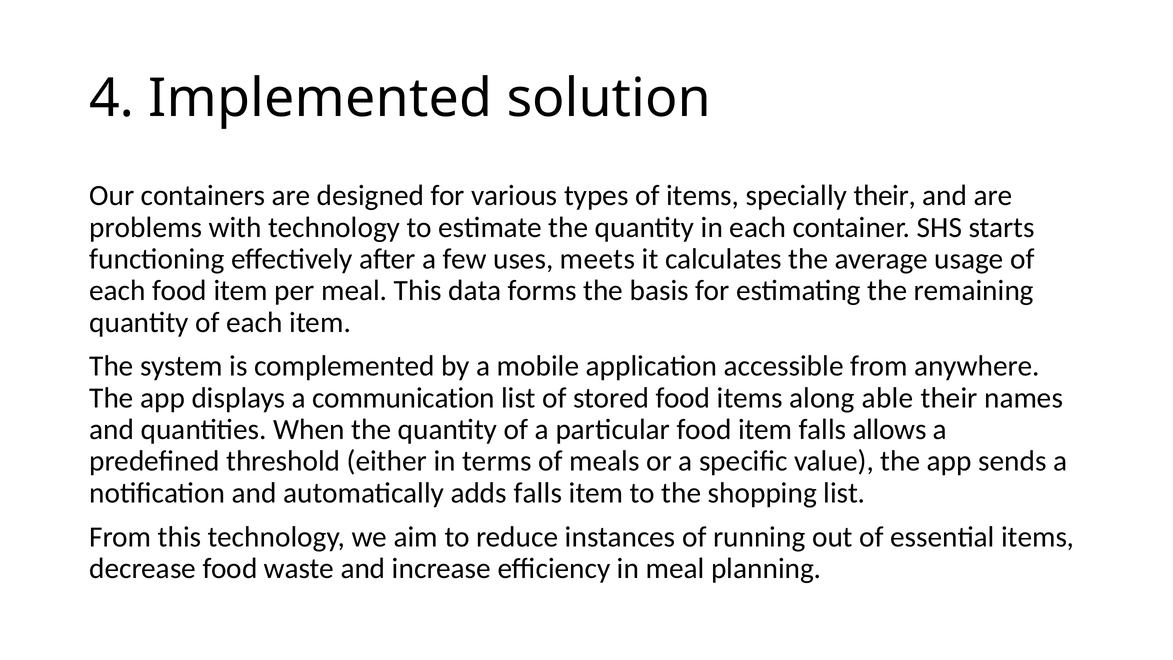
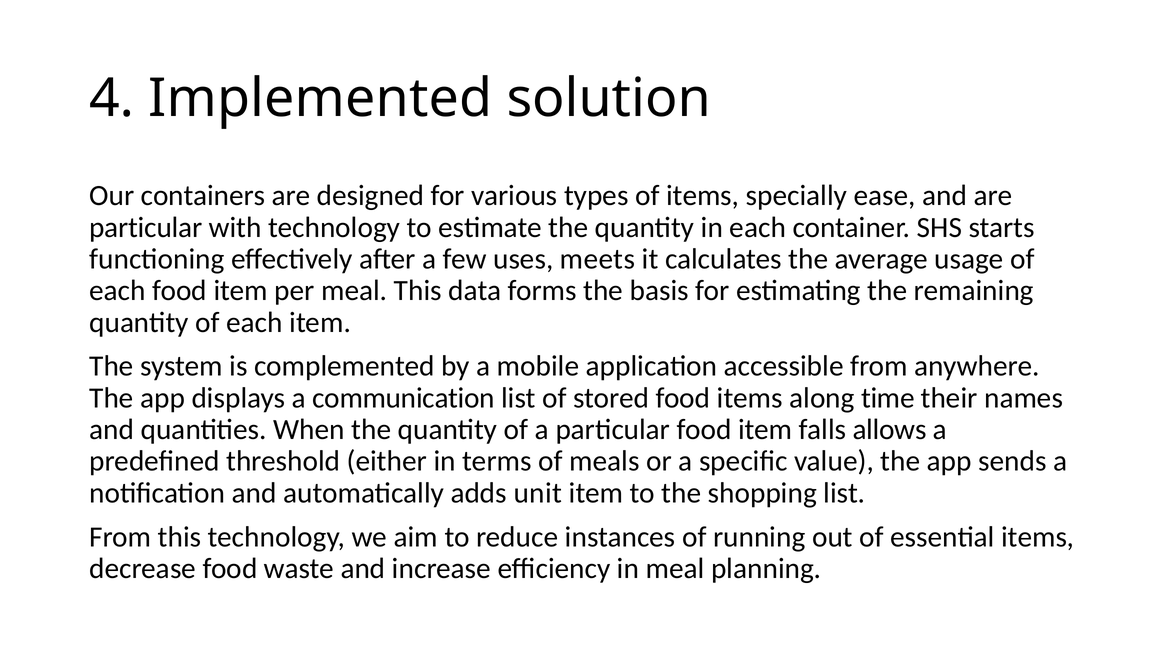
specially their: their -> ease (885, 196)
problems: problems -> particular (146, 227)
able: able -> time (888, 398)
adds falls: falls -> unit (538, 493)
